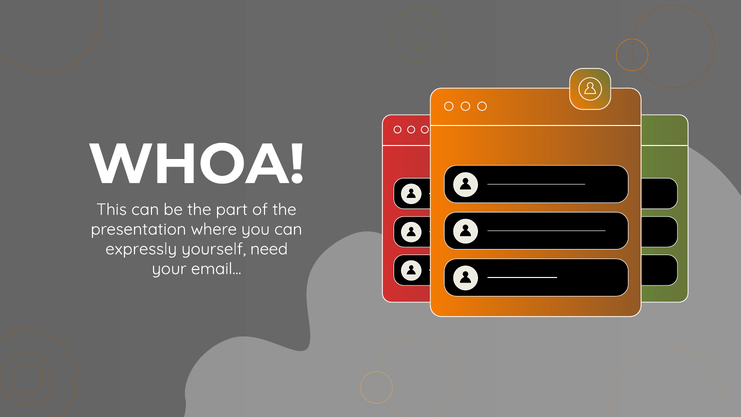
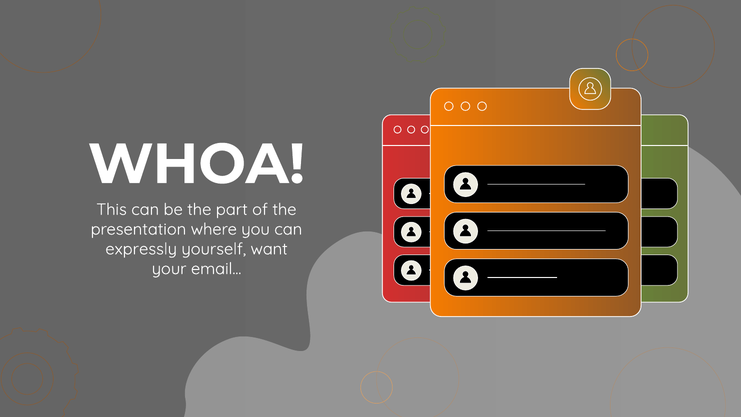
need: need -> want (269, 249)
